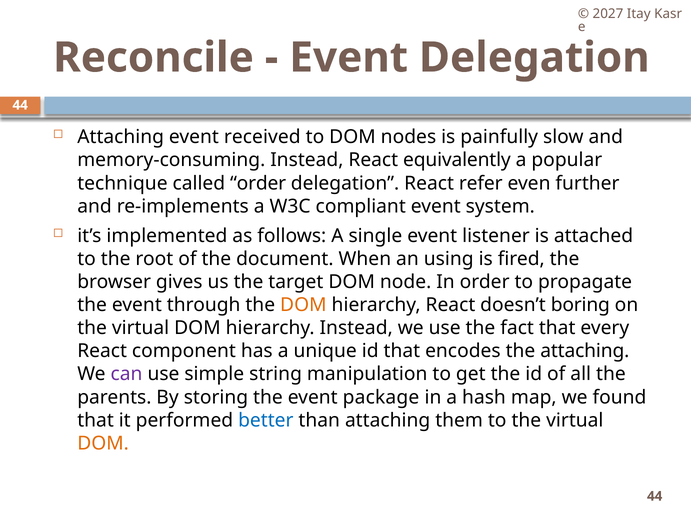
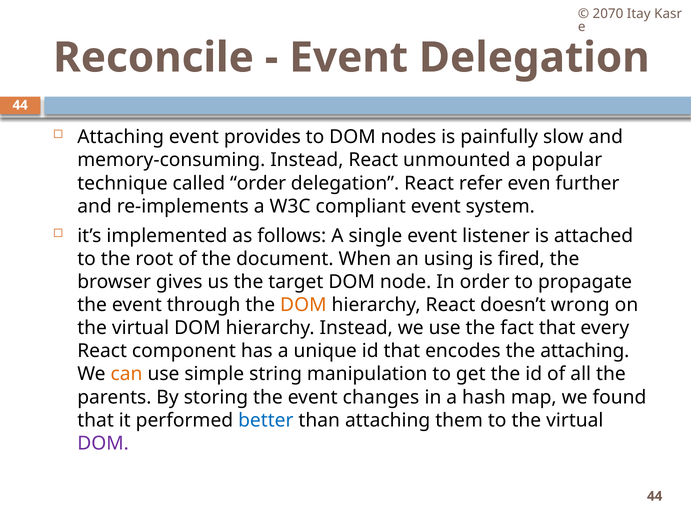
2027: 2027 -> 2070 (608, 14)
received: received -> provides (262, 137)
equivalently: equivalently -> unmounted (457, 160)
boring: boring -> wrong (580, 305)
can colour: purple -> orange (127, 374)
package: package -> changes (381, 397)
DOM colour: orange -> purple (103, 443)
